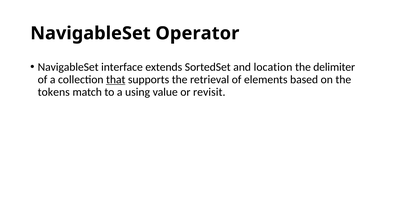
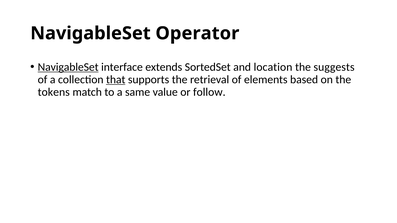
NavigableSet underline: none -> present (68, 67)
delimiter: delimiter -> suggests (334, 67)
using: using -> same (138, 92)
revisit: revisit -> follow (209, 92)
